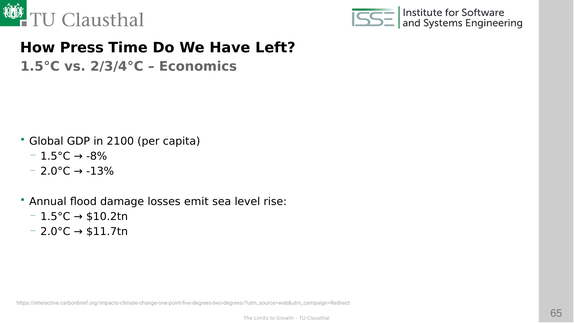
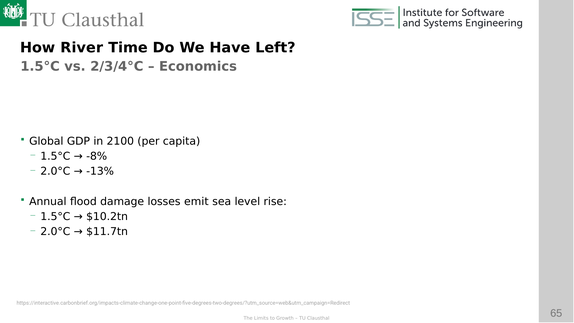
Press: Press -> River (82, 48)
